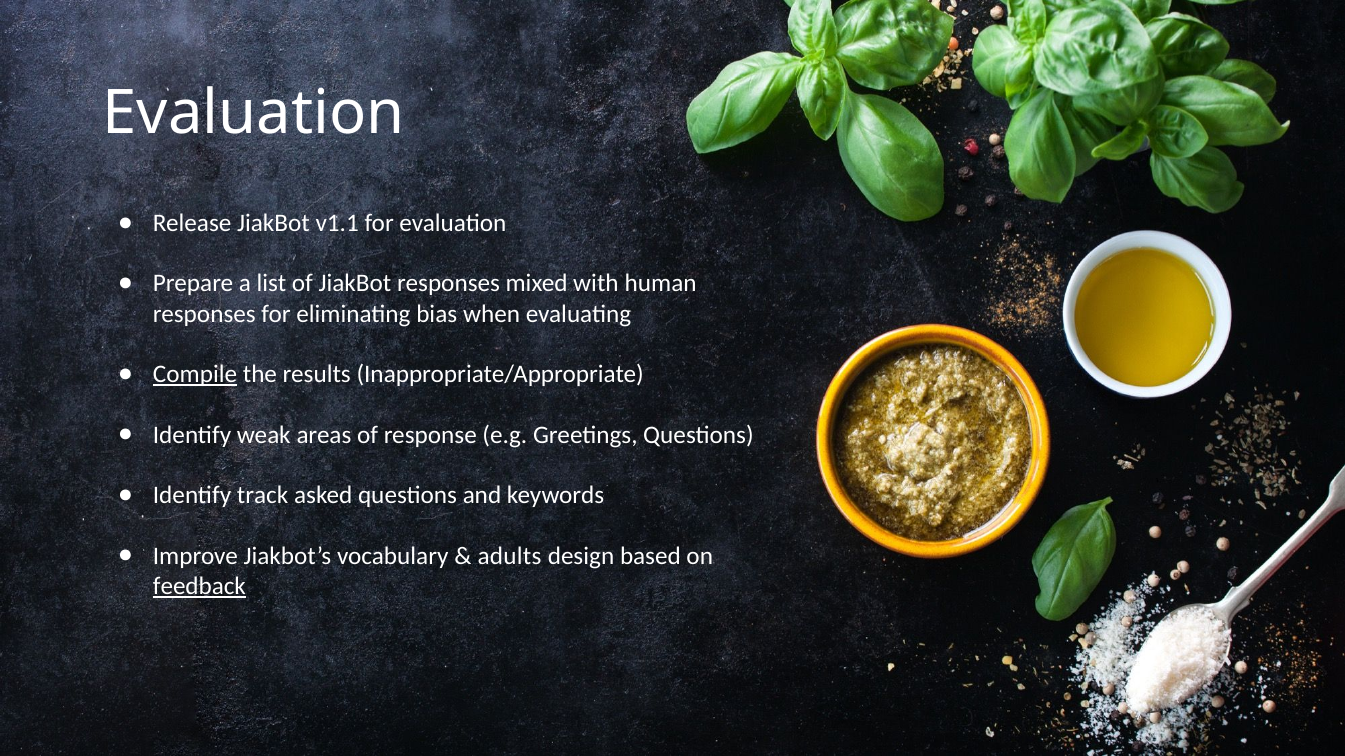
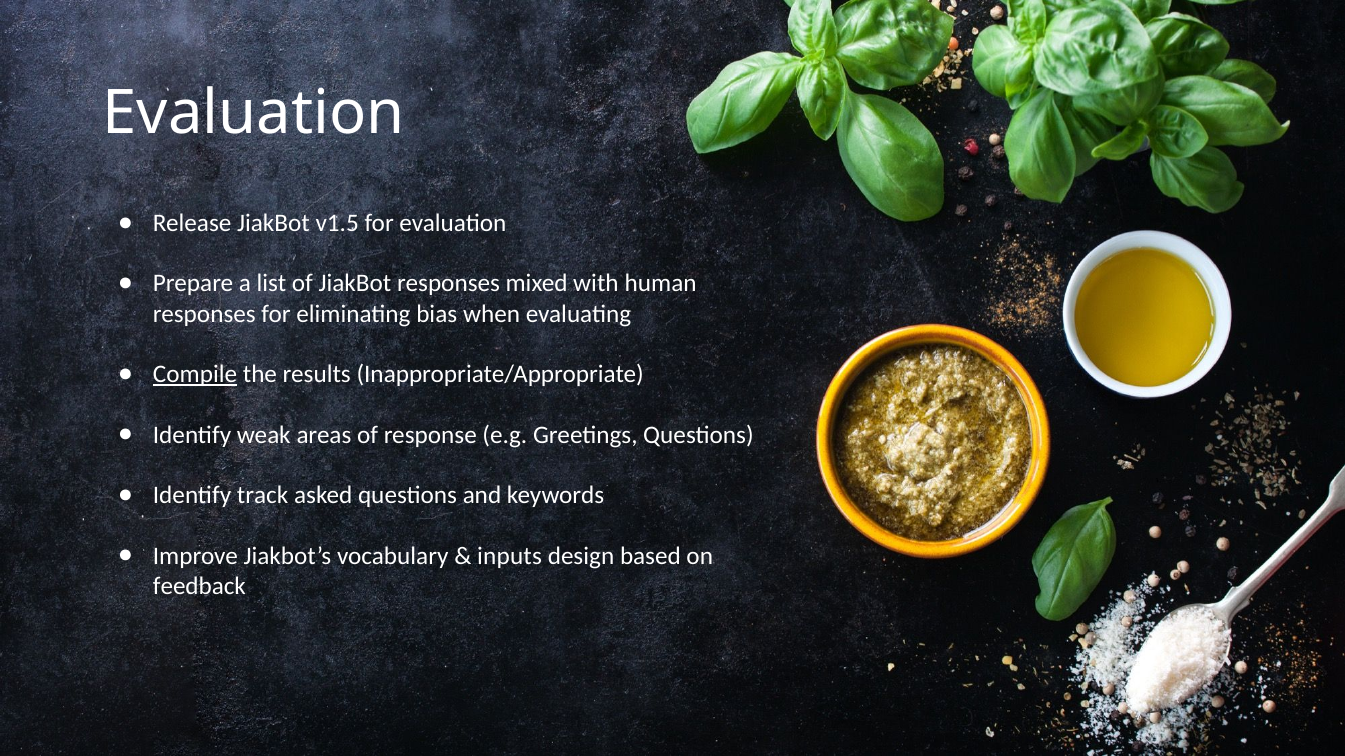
v1.1: v1.1 -> v1.5 (337, 223)
adults: adults -> inputs (510, 556)
feedback underline: present -> none (199, 586)
